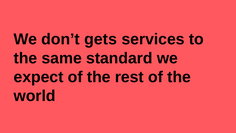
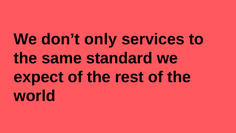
gets: gets -> only (101, 39)
